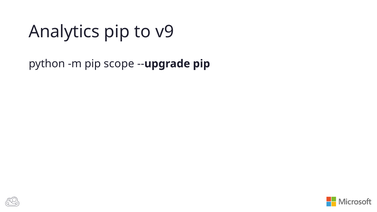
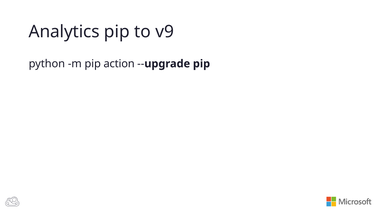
scope: scope -> action (119, 64)
